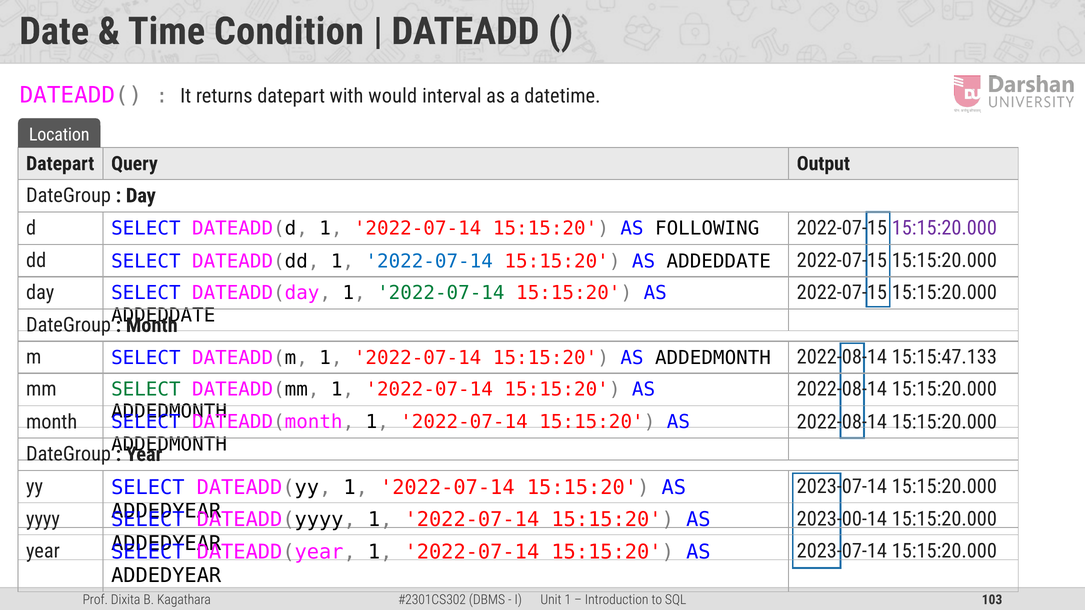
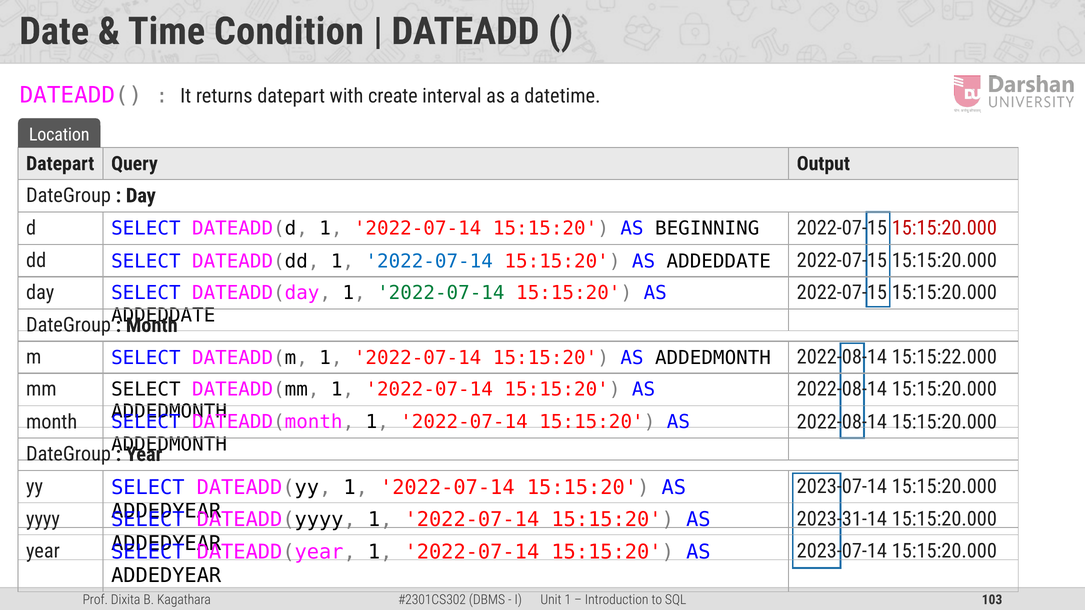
would: would -> create (393, 96)
FOLLOWING: FOLLOWING -> BEGINNING (707, 229)
15:15:20.000 colour: purple -> red (944, 228)
15:15:47.133: 15:15:47.133 -> 15:15:22.000 (944, 357)
SELECT colour: green -> black (146, 389)
2023-00-14: 2023-00-14 -> 2023-31-14 (842, 519)
